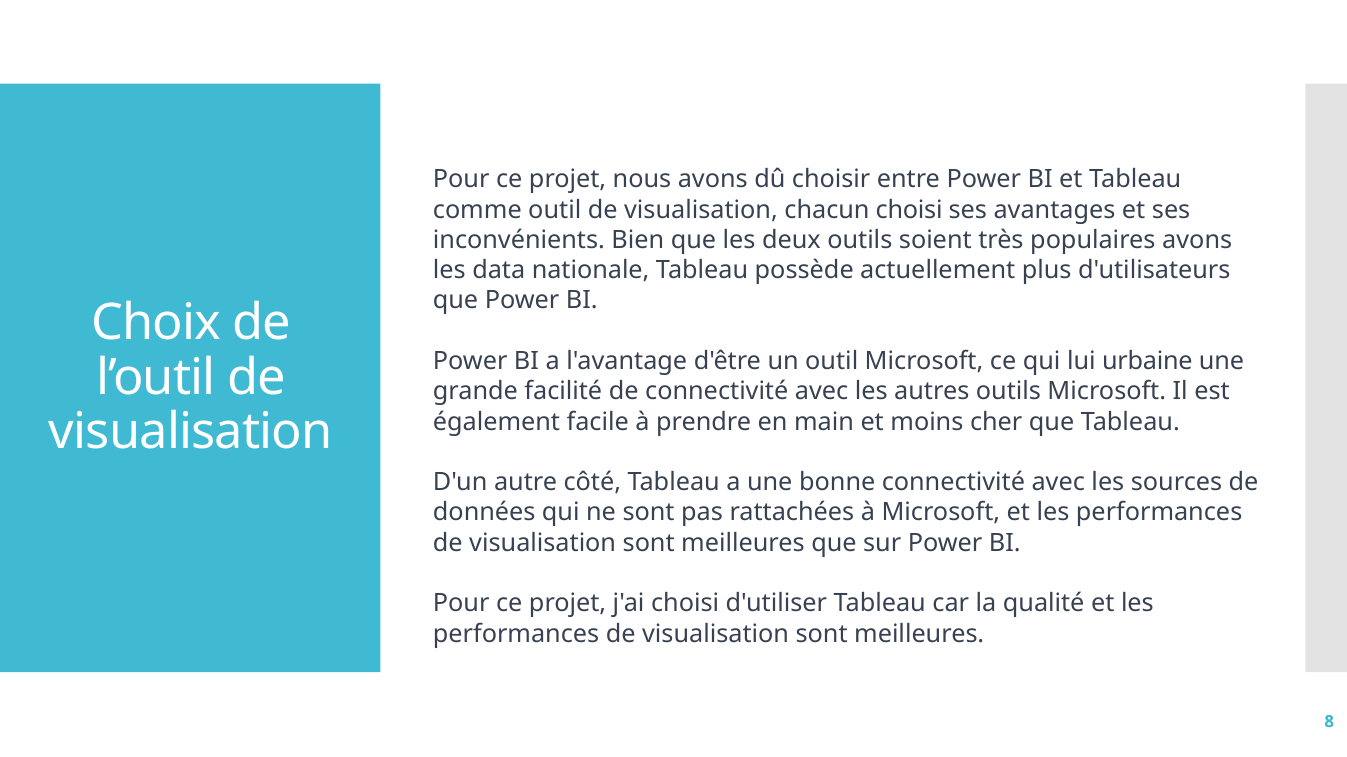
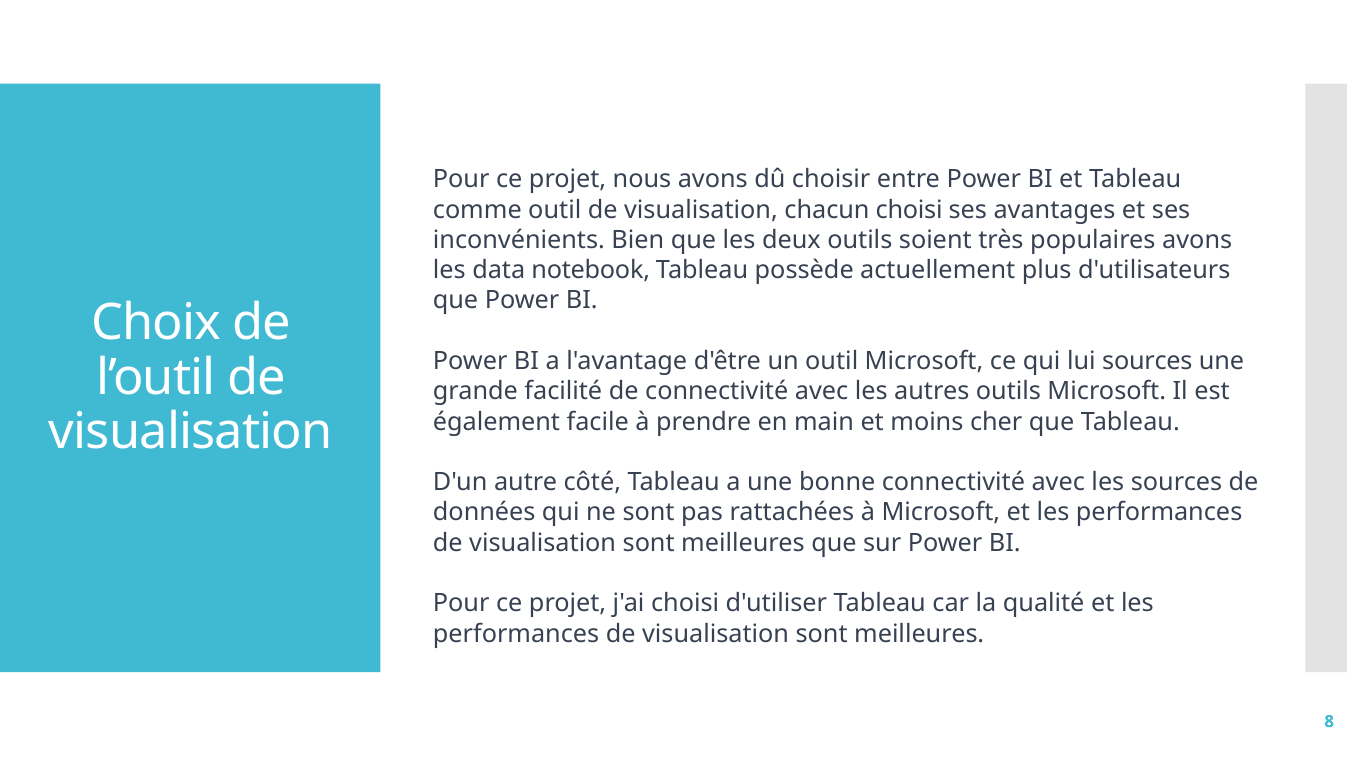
nationale: nationale -> notebook (591, 271)
lui urbaine: urbaine -> sources (1147, 362)
